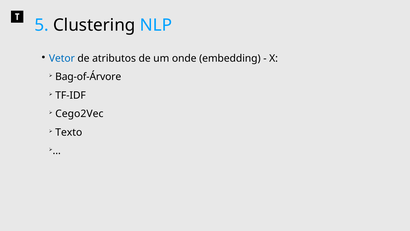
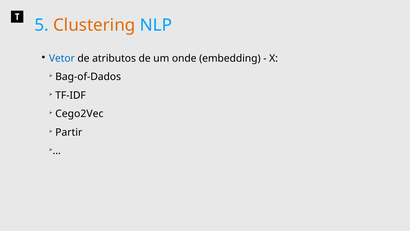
Clustering colour: black -> orange (94, 25)
Bag-of-Árvore: Bag-of-Árvore -> Bag-of-Dados (88, 77)
Texto: Texto -> Partir (69, 132)
